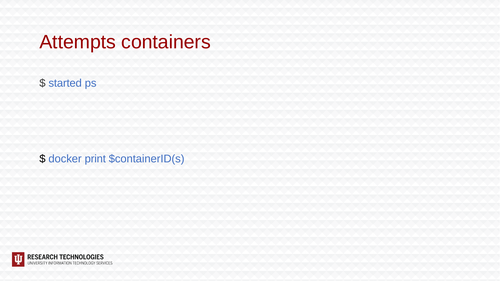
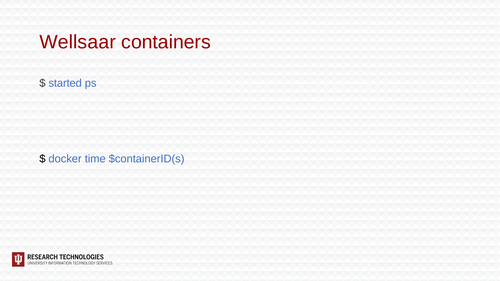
Attempts: Attempts -> Wellsaar (78, 42)
print: print -> time (95, 159)
